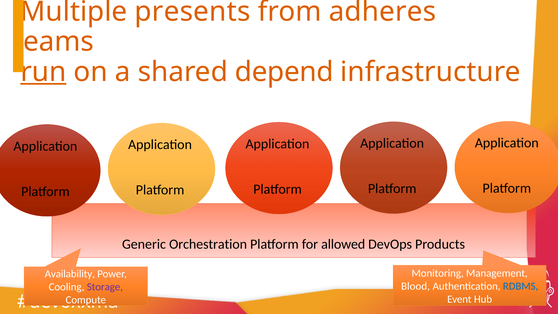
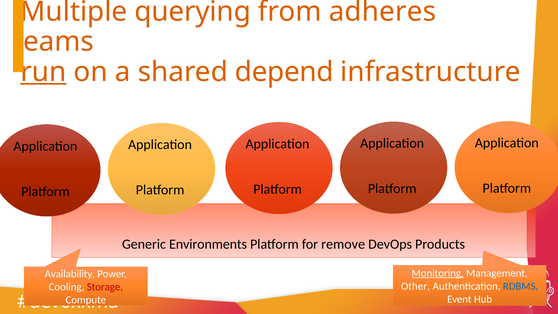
presents: presents -> querying (193, 12)
Orchestration: Orchestration -> Environments (208, 244)
allowed: allowed -> remove (343, 244)
Monitoring underline: none -> present (438, 273)
Blood: Blood -> Other (416, 286)
Storage colour: purple -> red (105, 287)
